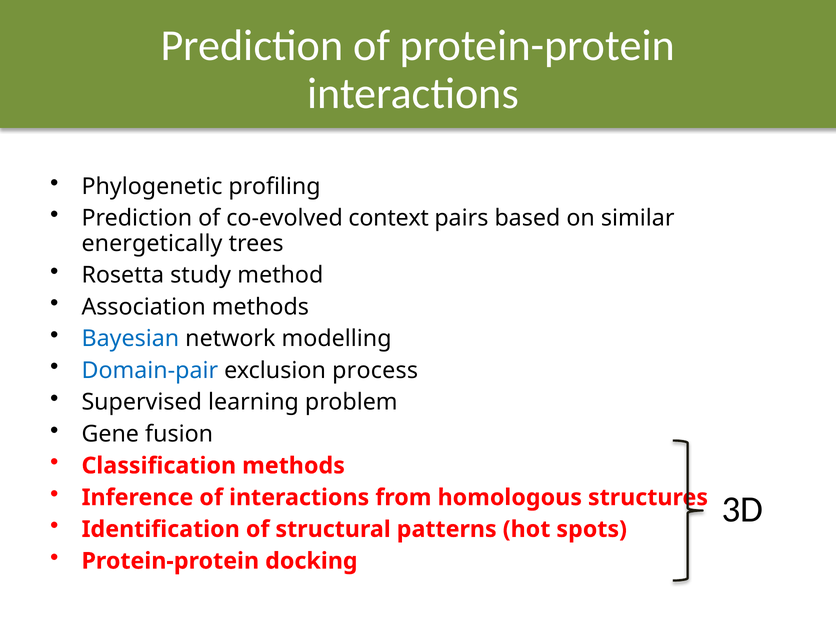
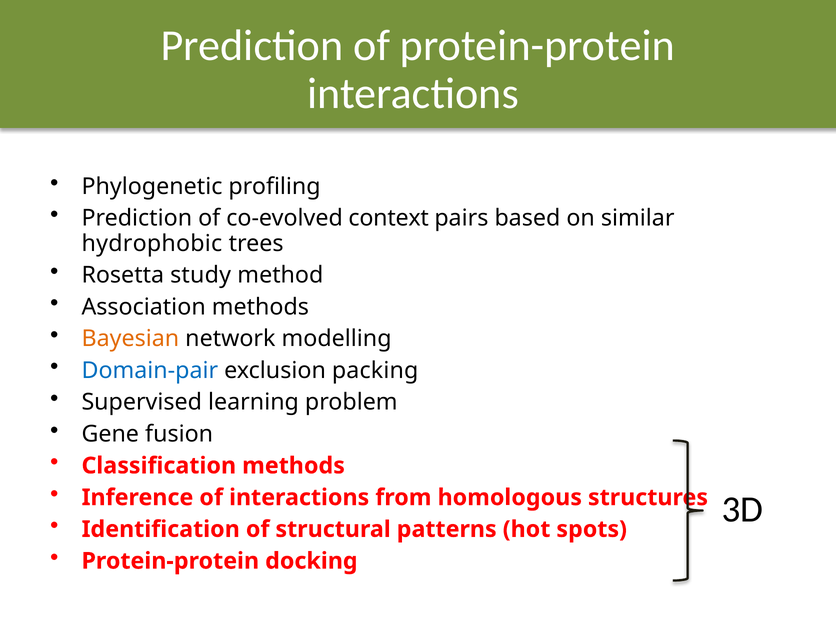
energetically: energetically -> hydrophobic (152, 243)
Bayesian colour: blue -> orange (130, 339)
process: process -> packing (375, 370)
